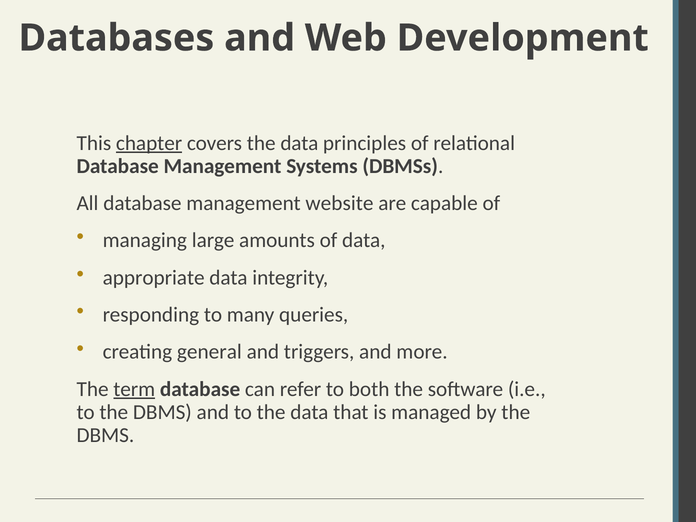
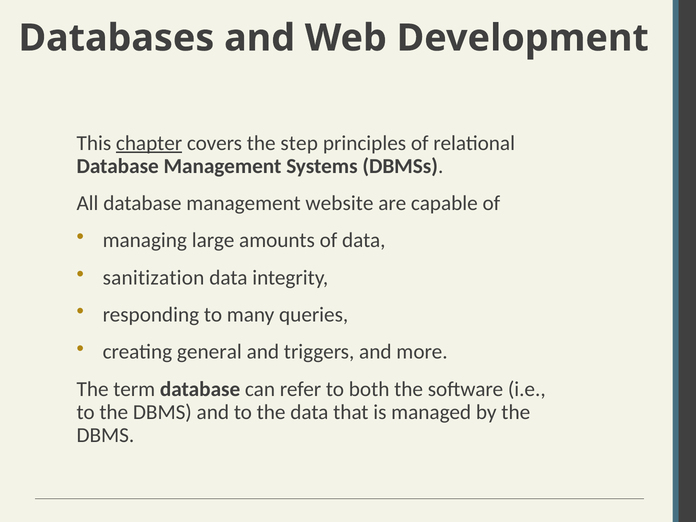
covers the data: data -> step (299, 143)
appropriate: appropriate -> sanitization (154, 278)
term underline: present -> none (134, 389)
